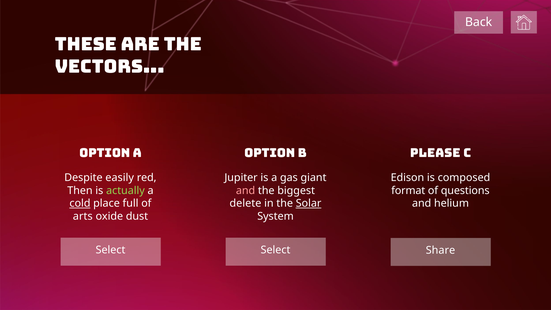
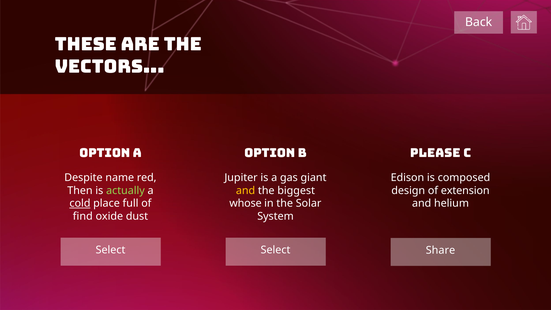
easily: easily -> name (120, 178)
and colour: pink -> yellow (246, 190)
format: format -> design (408, 190)
questions: questions -> extension (465, 190)
delete: delete -> whose (246, 203)
Solar underline: present -> none (309, 203)
arts: arts -> find (83, 216)
